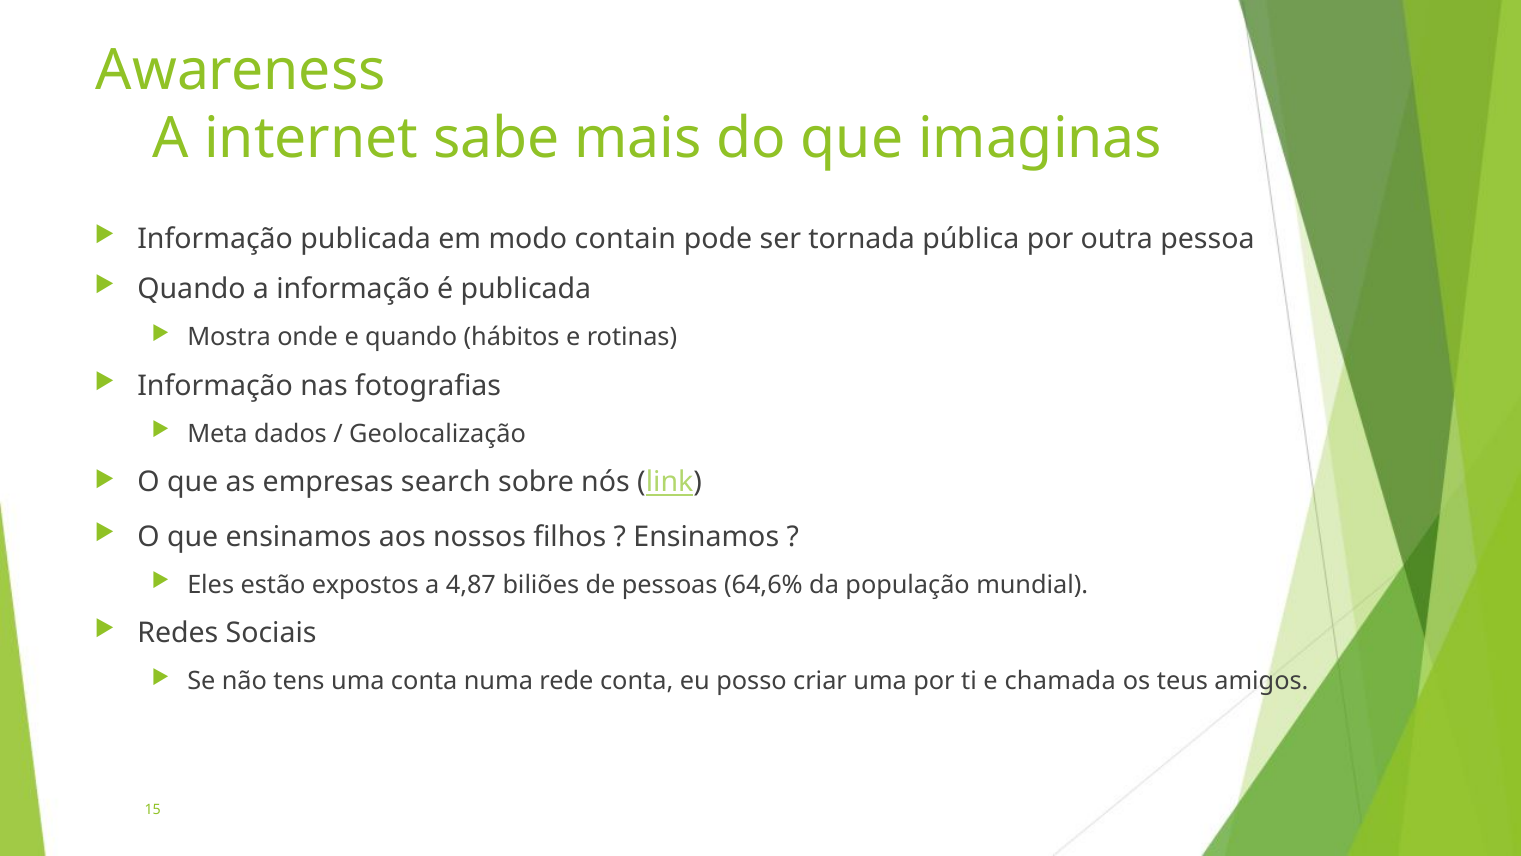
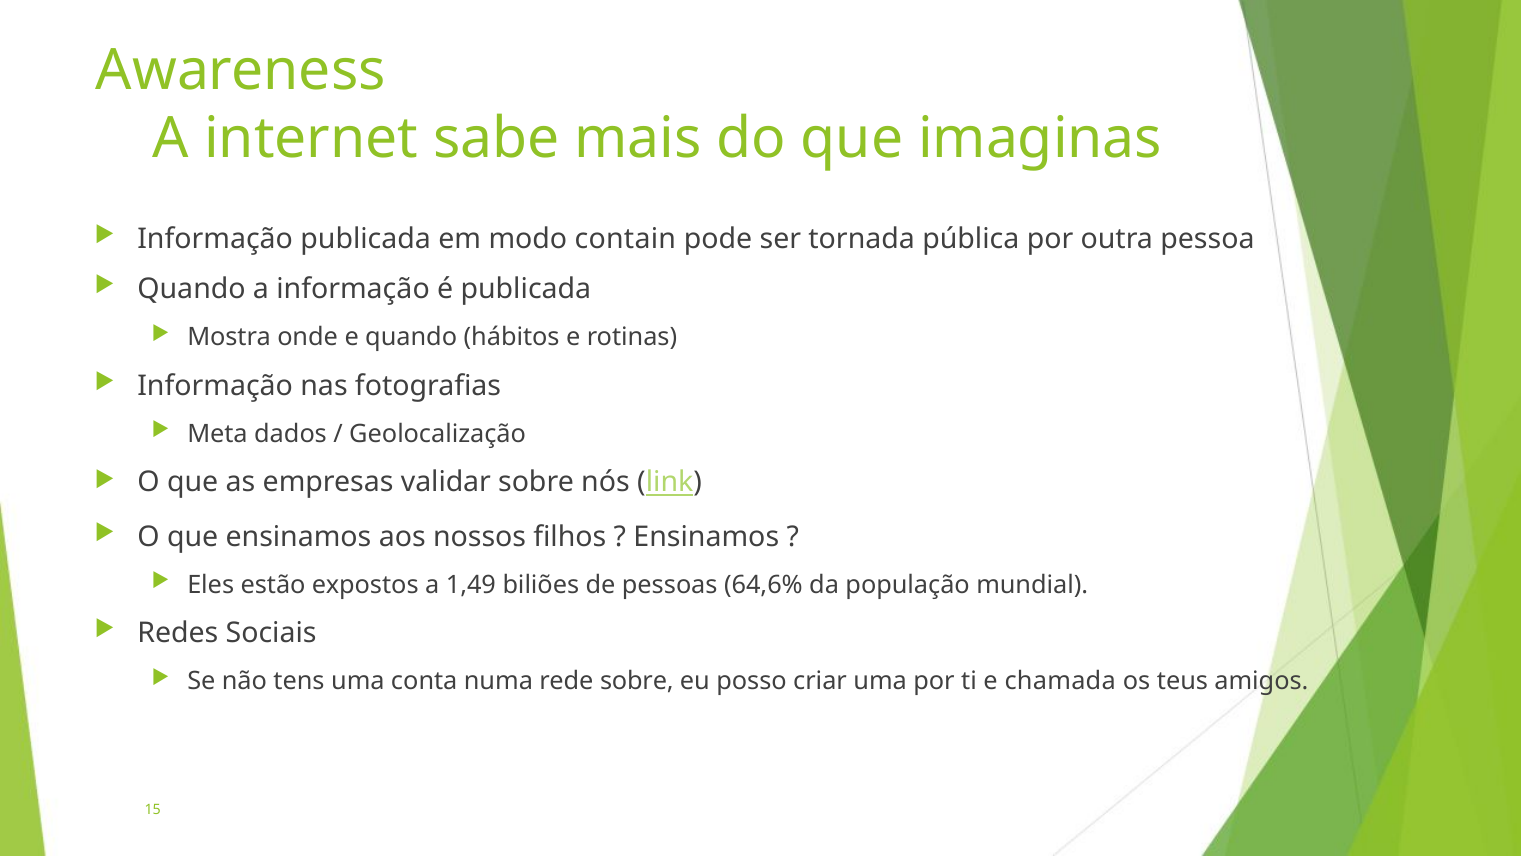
search: search -> validar (446, 482)
4,87: 4,87 -> 1,49 (471, 585)
rede conta: conta -> sobre (637, 681)
